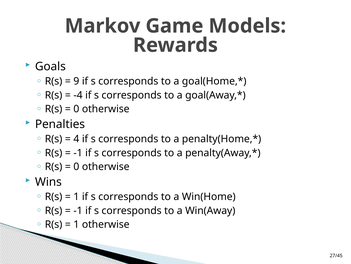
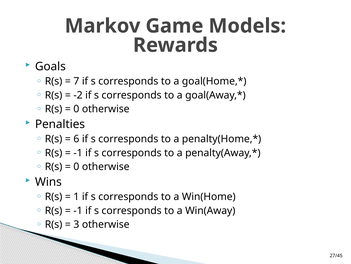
9: 9 -> 7 (76, 81)
-4: -4 -> -2 (78, 95)
4: 4 -> 6 (76, 139)
1: 1 -> 3 (76, 224)
